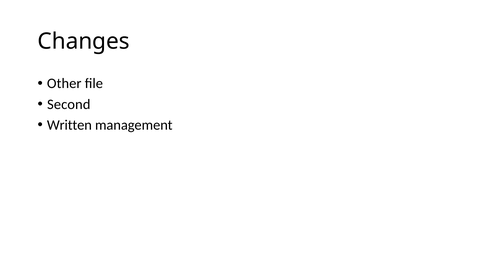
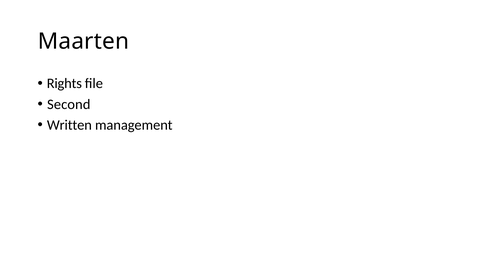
Changes: Changes -> Maarten (83, 41)
Other: Other -> Rights (64, 84)
